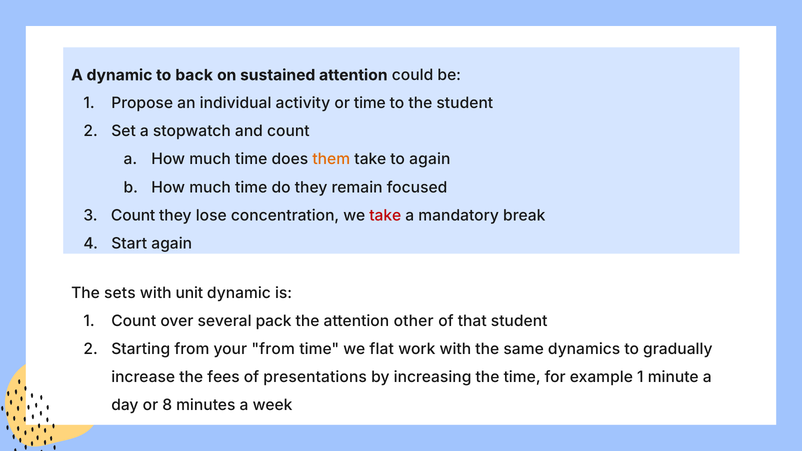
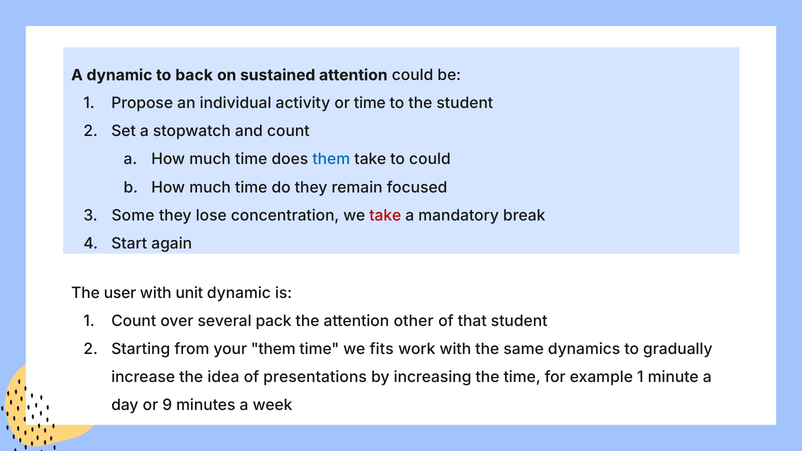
them colour: orange -> blue (331, 159)
to again: again -> could (430, 159)
Count: Count -> Some (133, 215)
sets: sets -> user (120, 293)
your from: from -> them (273, 349)
flat: flat -> fits (382, 349)
fees: fees -> idea (223, 377)
8: 8 -> 9 (167, 405)
